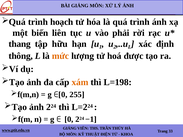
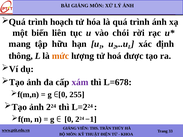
phải: phải -> chói (121, 33)
thang: thang -> mang (20, 44)
xám colour: orange -> purple (80, 82)
L=198: L=198 -> L=678 (118, 82)
